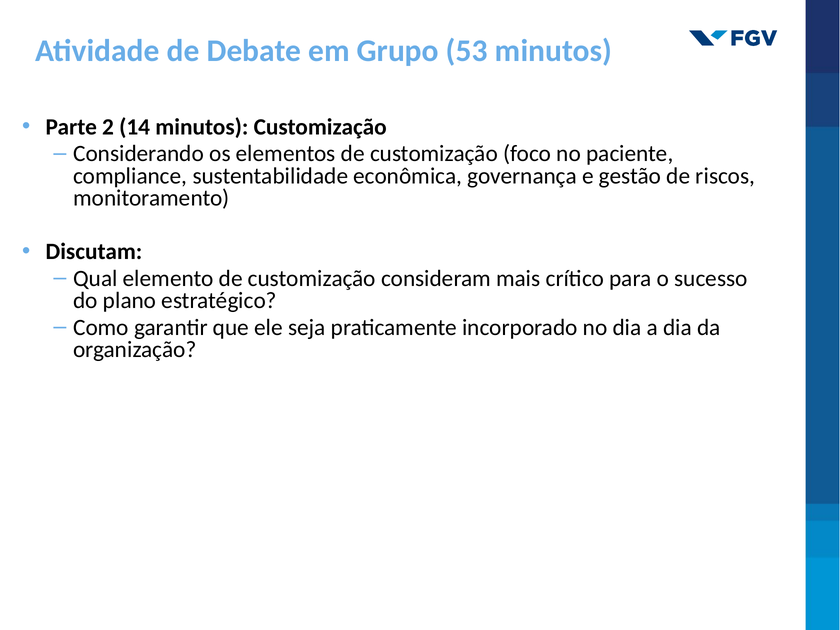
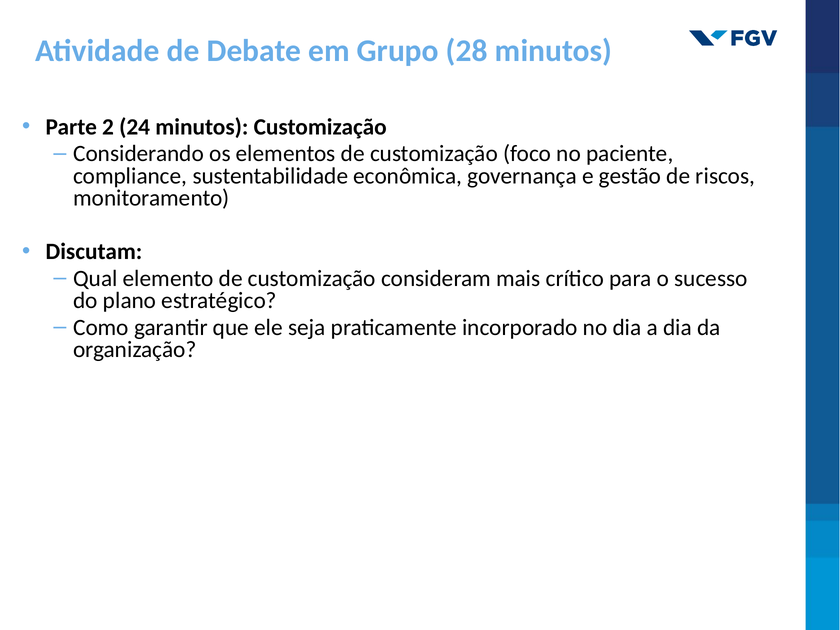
53: 53 -> 28 (467, 51)
14: 14 -> 24 (135, 127)
